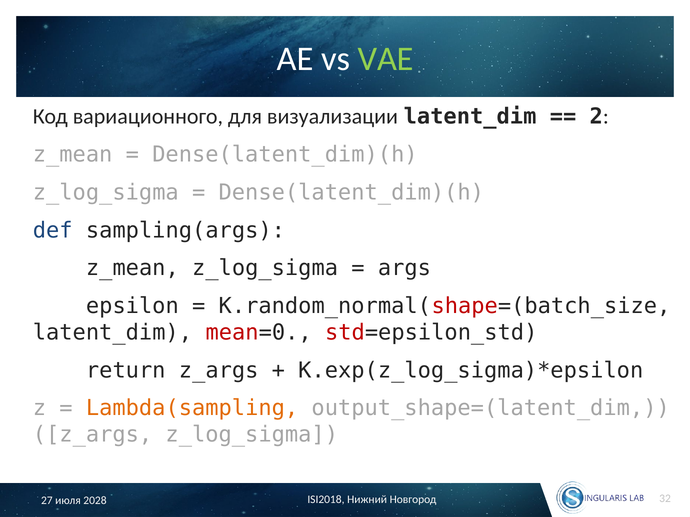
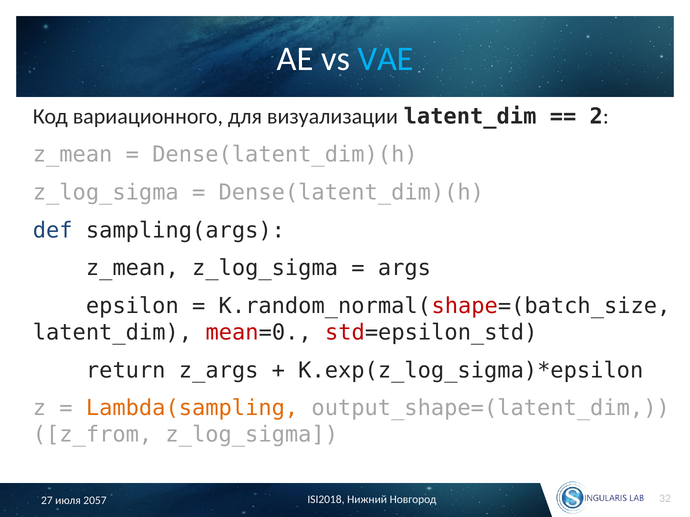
VAE colour: light green -> light blue (386, 59)
z_args: z_args -> z_from (93, 435)
2028: 2028 -> 2057 (95, 501)
